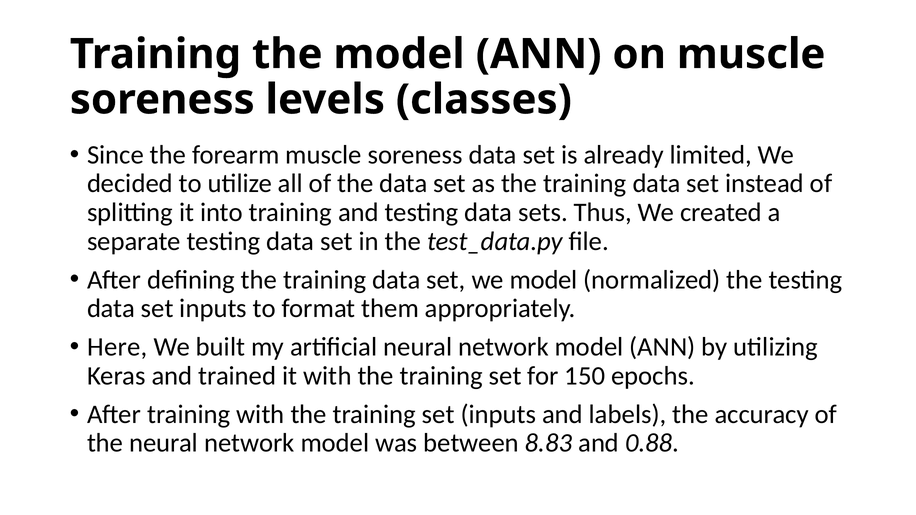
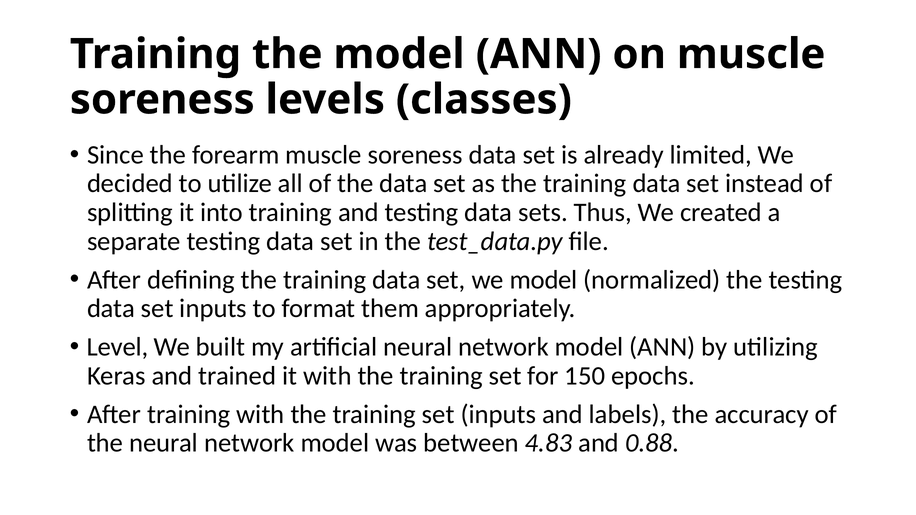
Here: Here -> Level (118, 347)
8.83: 8.83 -> 4.83 (549, 443)
